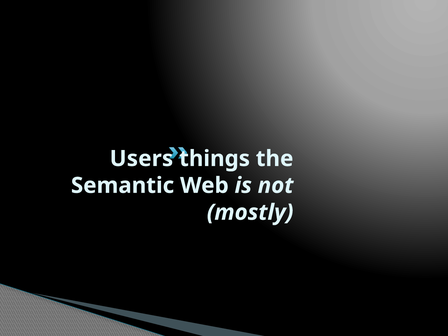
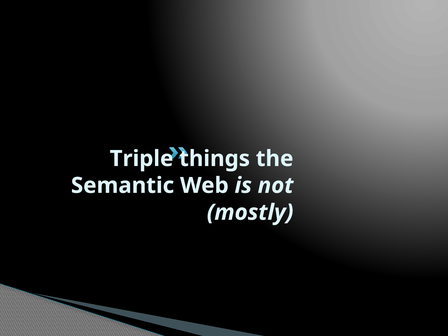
Users: Users -> Triple (142, 159)
